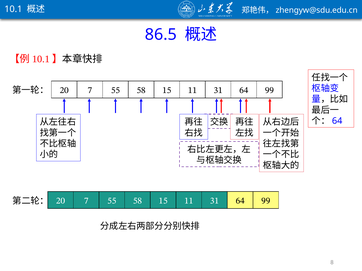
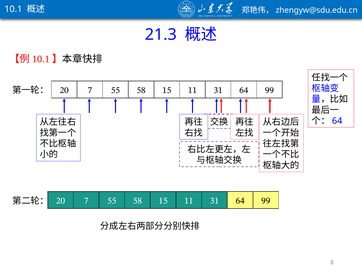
86.5: 86.5 -> 21.3 (161, 35)
